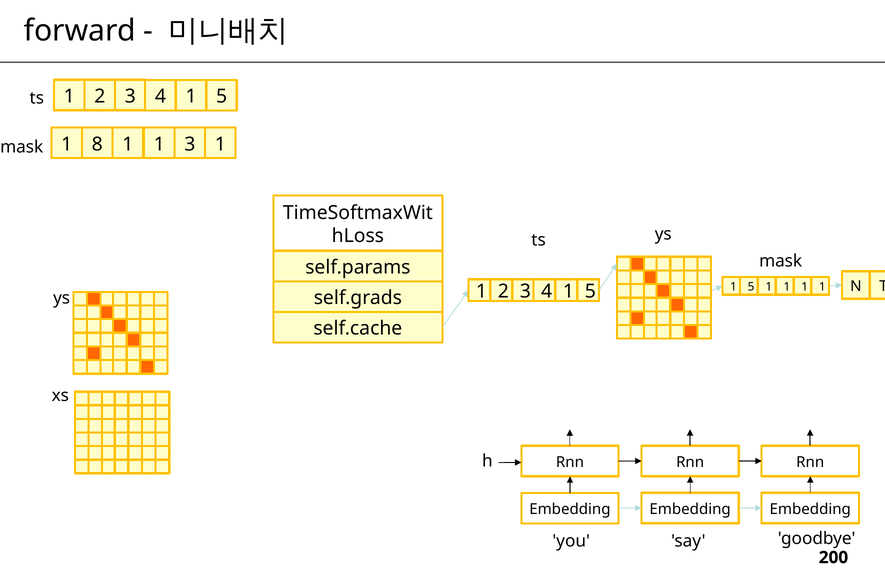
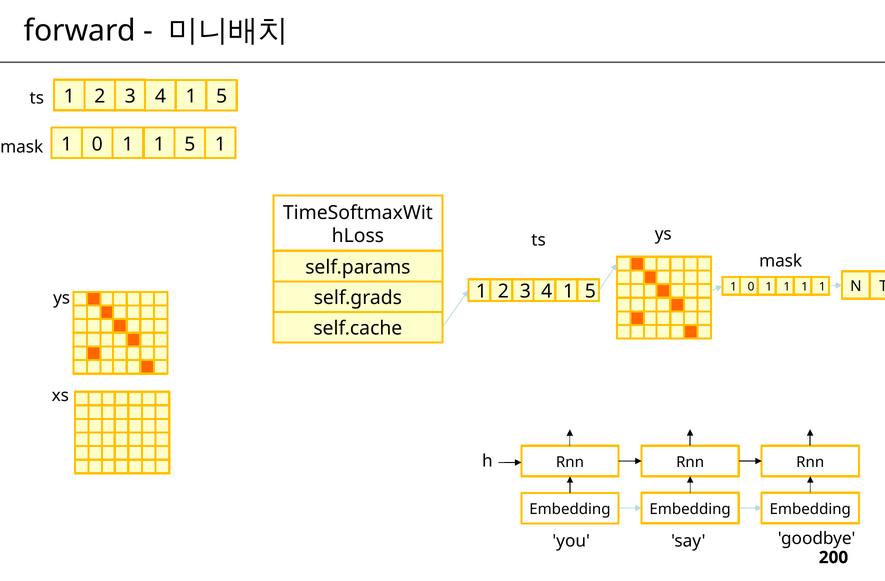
8: 8 -> 0 (97, 144)
3: 3 -> 5 (190, 144)
5: 5 -> 0 (751, 287)
